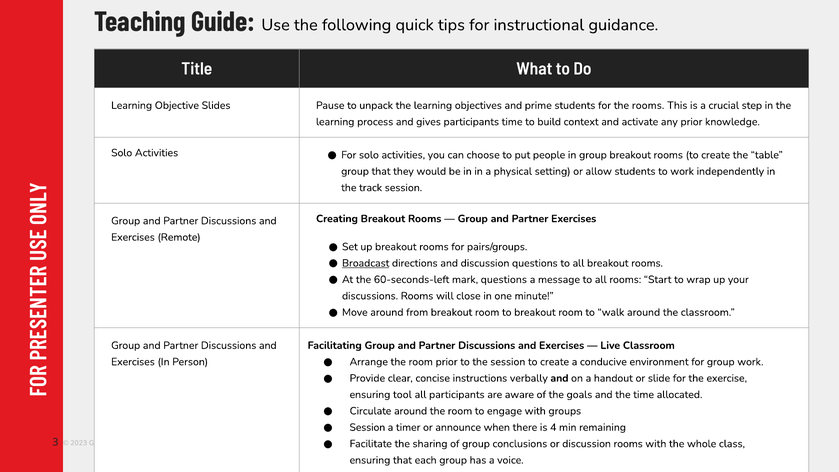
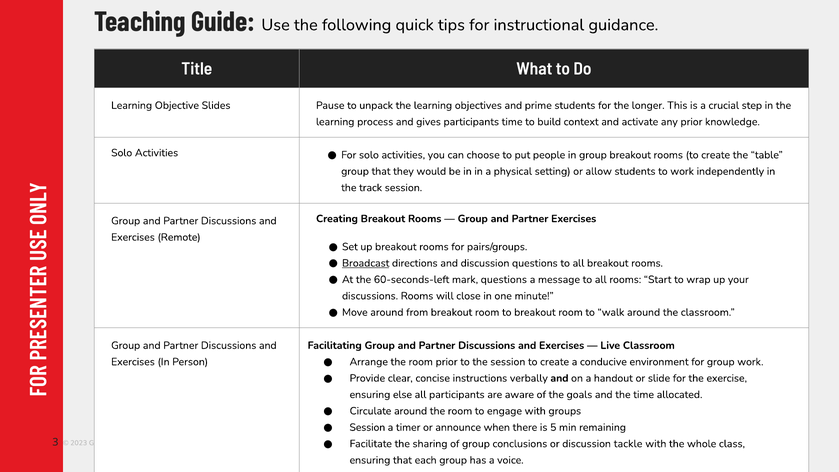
the rooms: rooms -> longer (648, 105)
tool: tool -> else (402, 395)
4: 4 -> 5 (553, 427)
discussion rooms: rooms -> tackle (628, 444)
